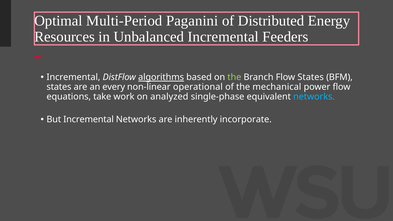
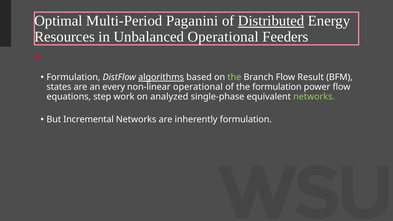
Distributed underline: none -> present (271, 21)
Unbalanced Incremental: Incremental -> Operational (223, 37)
Incremental: Incremental -> Formulation (73, 77)
Flow States: States -> Result (311, 77)
the mechanical: mechanical -> formulation (277, 87)
take: take -> step (102, 97)
networks colour: light blue -> light green (314, 97)
inherently incorporate: incorporate -> formulation (246, 119)
